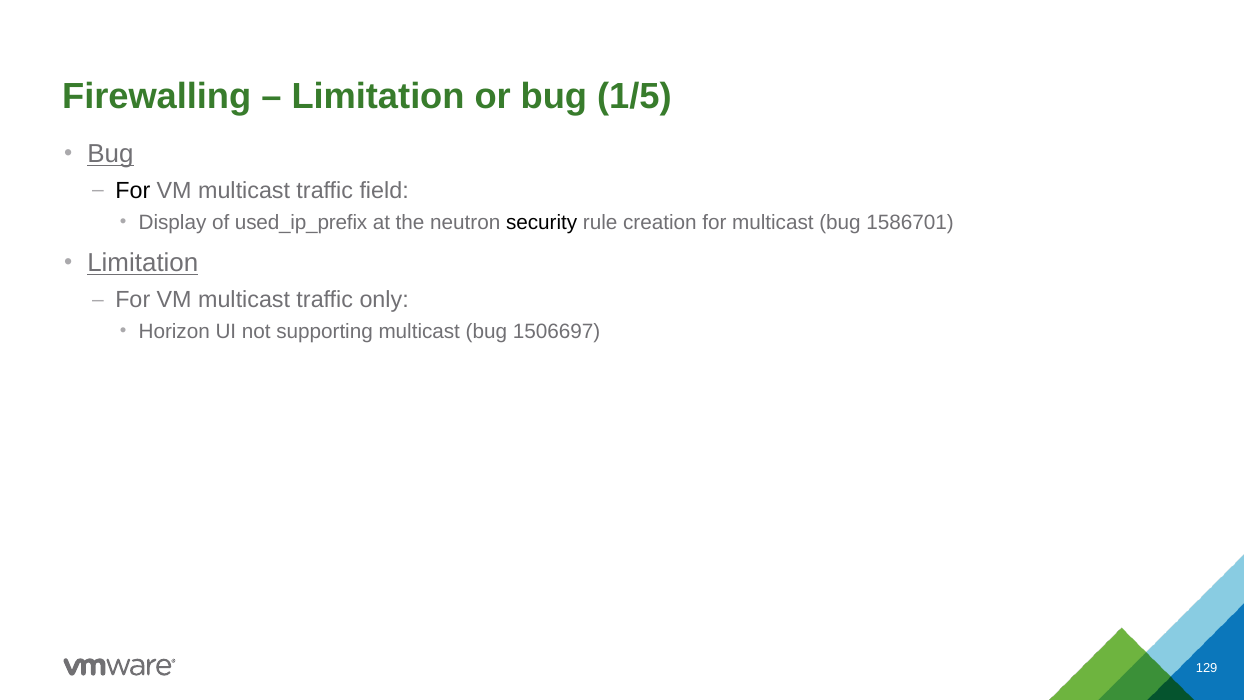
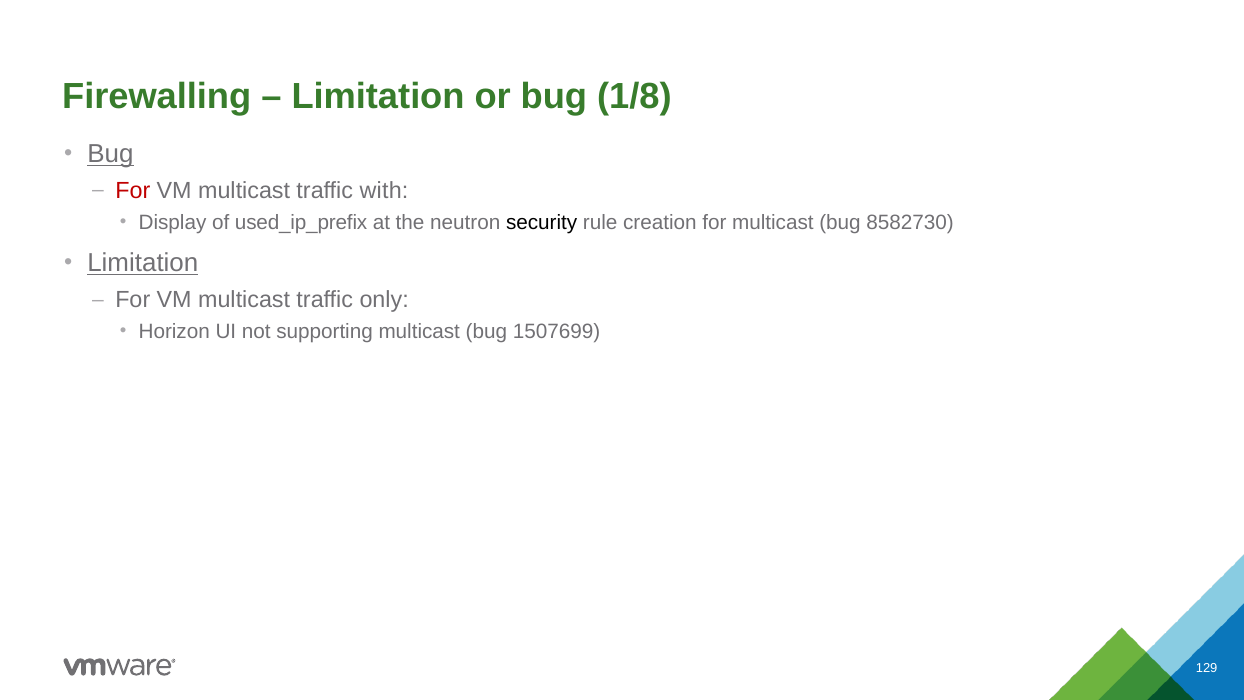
1/5: 1/5 -> 1/8 (634, 97)
For colour: black -> red (133, 191)
field: field -> with (384, 191)
1586701: 1586701 -> 8582730 (910, 222)
1506697: 1506697 -> 1507699 (556, 332)
